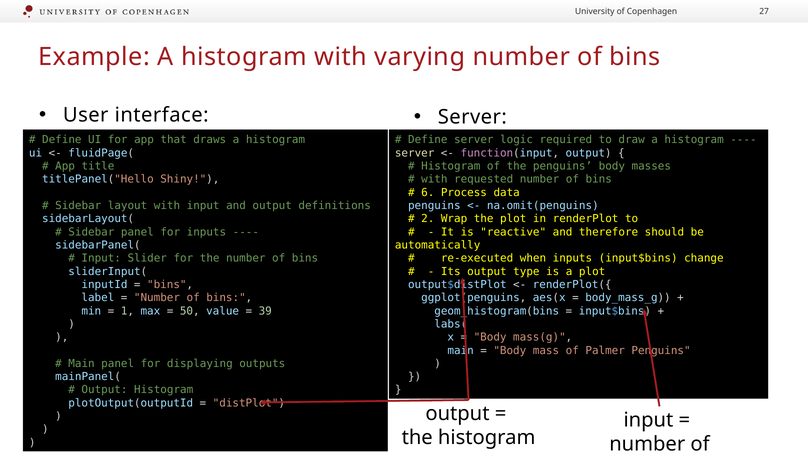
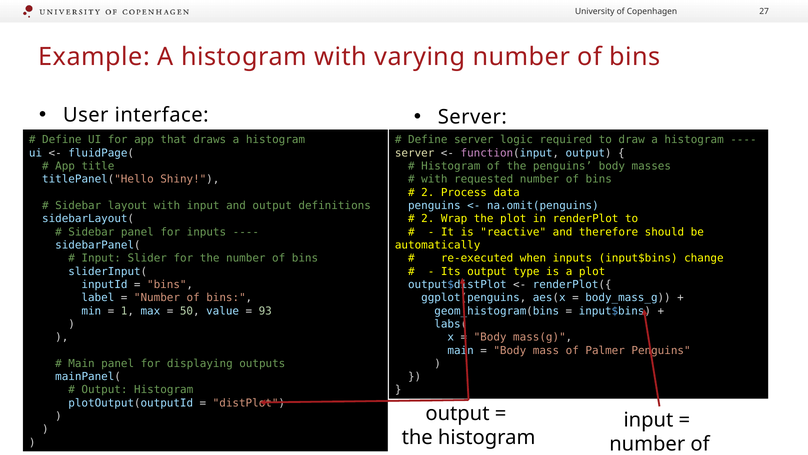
6: 6 -> 2 (428, 192)
39: 39 -> 93 (265, 311)
